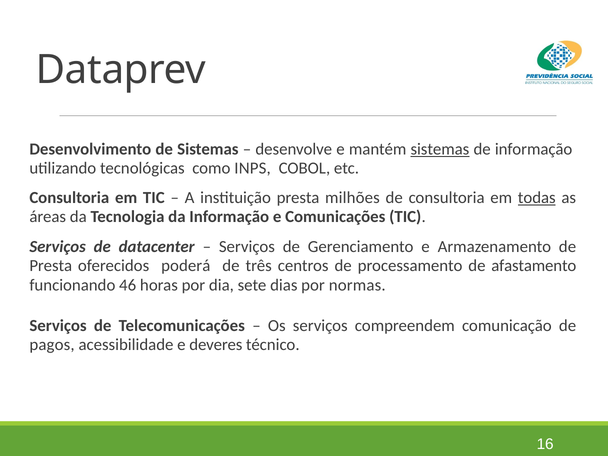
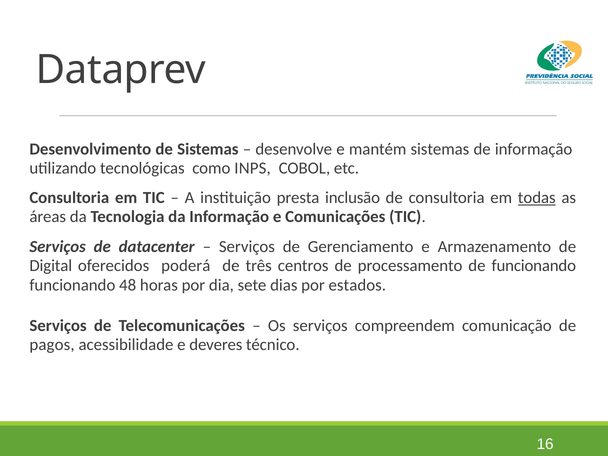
sistemas underline: present -> none (440, 149)
milhões: milhões -> inclusão (353, 198)
Presta: Presta -> Digital (51, 266)
de afastamento: afastamento -> funcionando (534, 266)
46: 46 -> 48 (128, 285)
normas: normas -> estados (357, 285)
